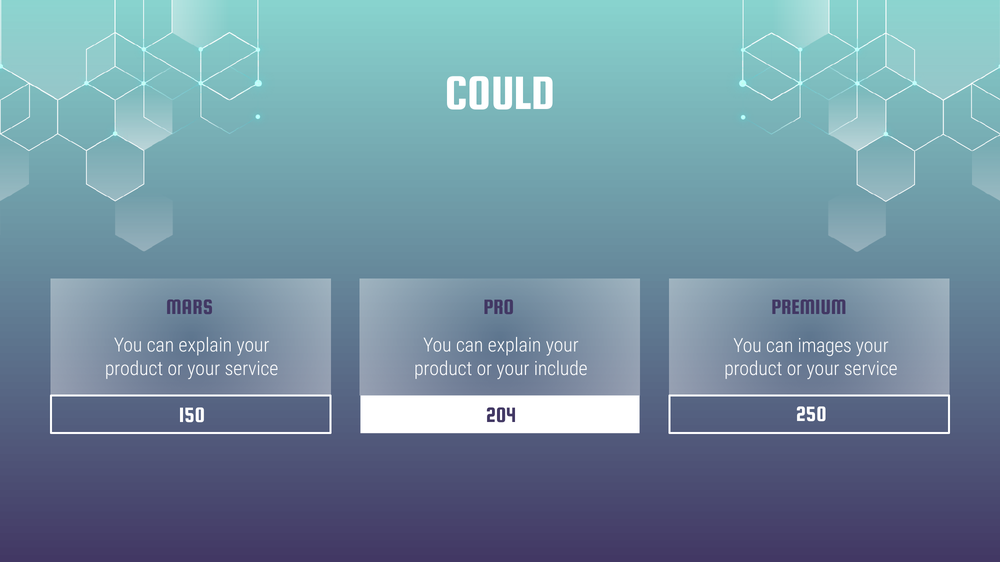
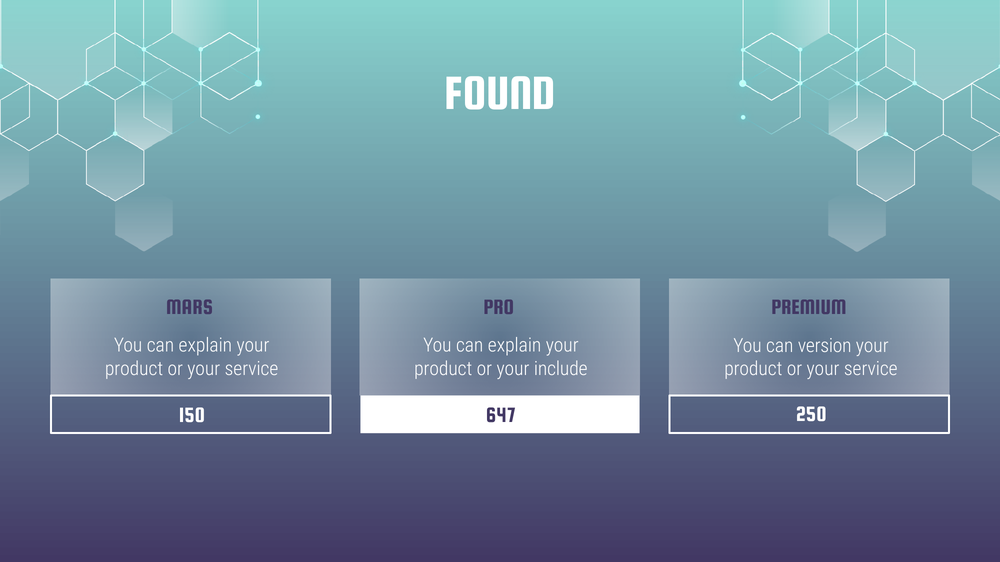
COULD: COULD -> FOUND (500, 93)
images: images -> version (825, 346)
204: 204 -> 647 (501, 415)
